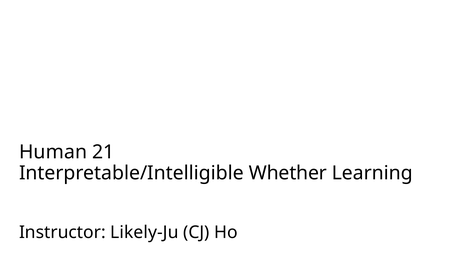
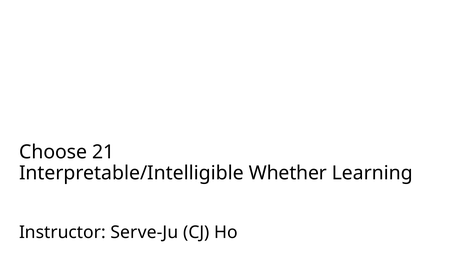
Human: Human -> Choose (53, 152)
Likely-Ju: Likely-Ju -> Serve-Ju (144, 232)
